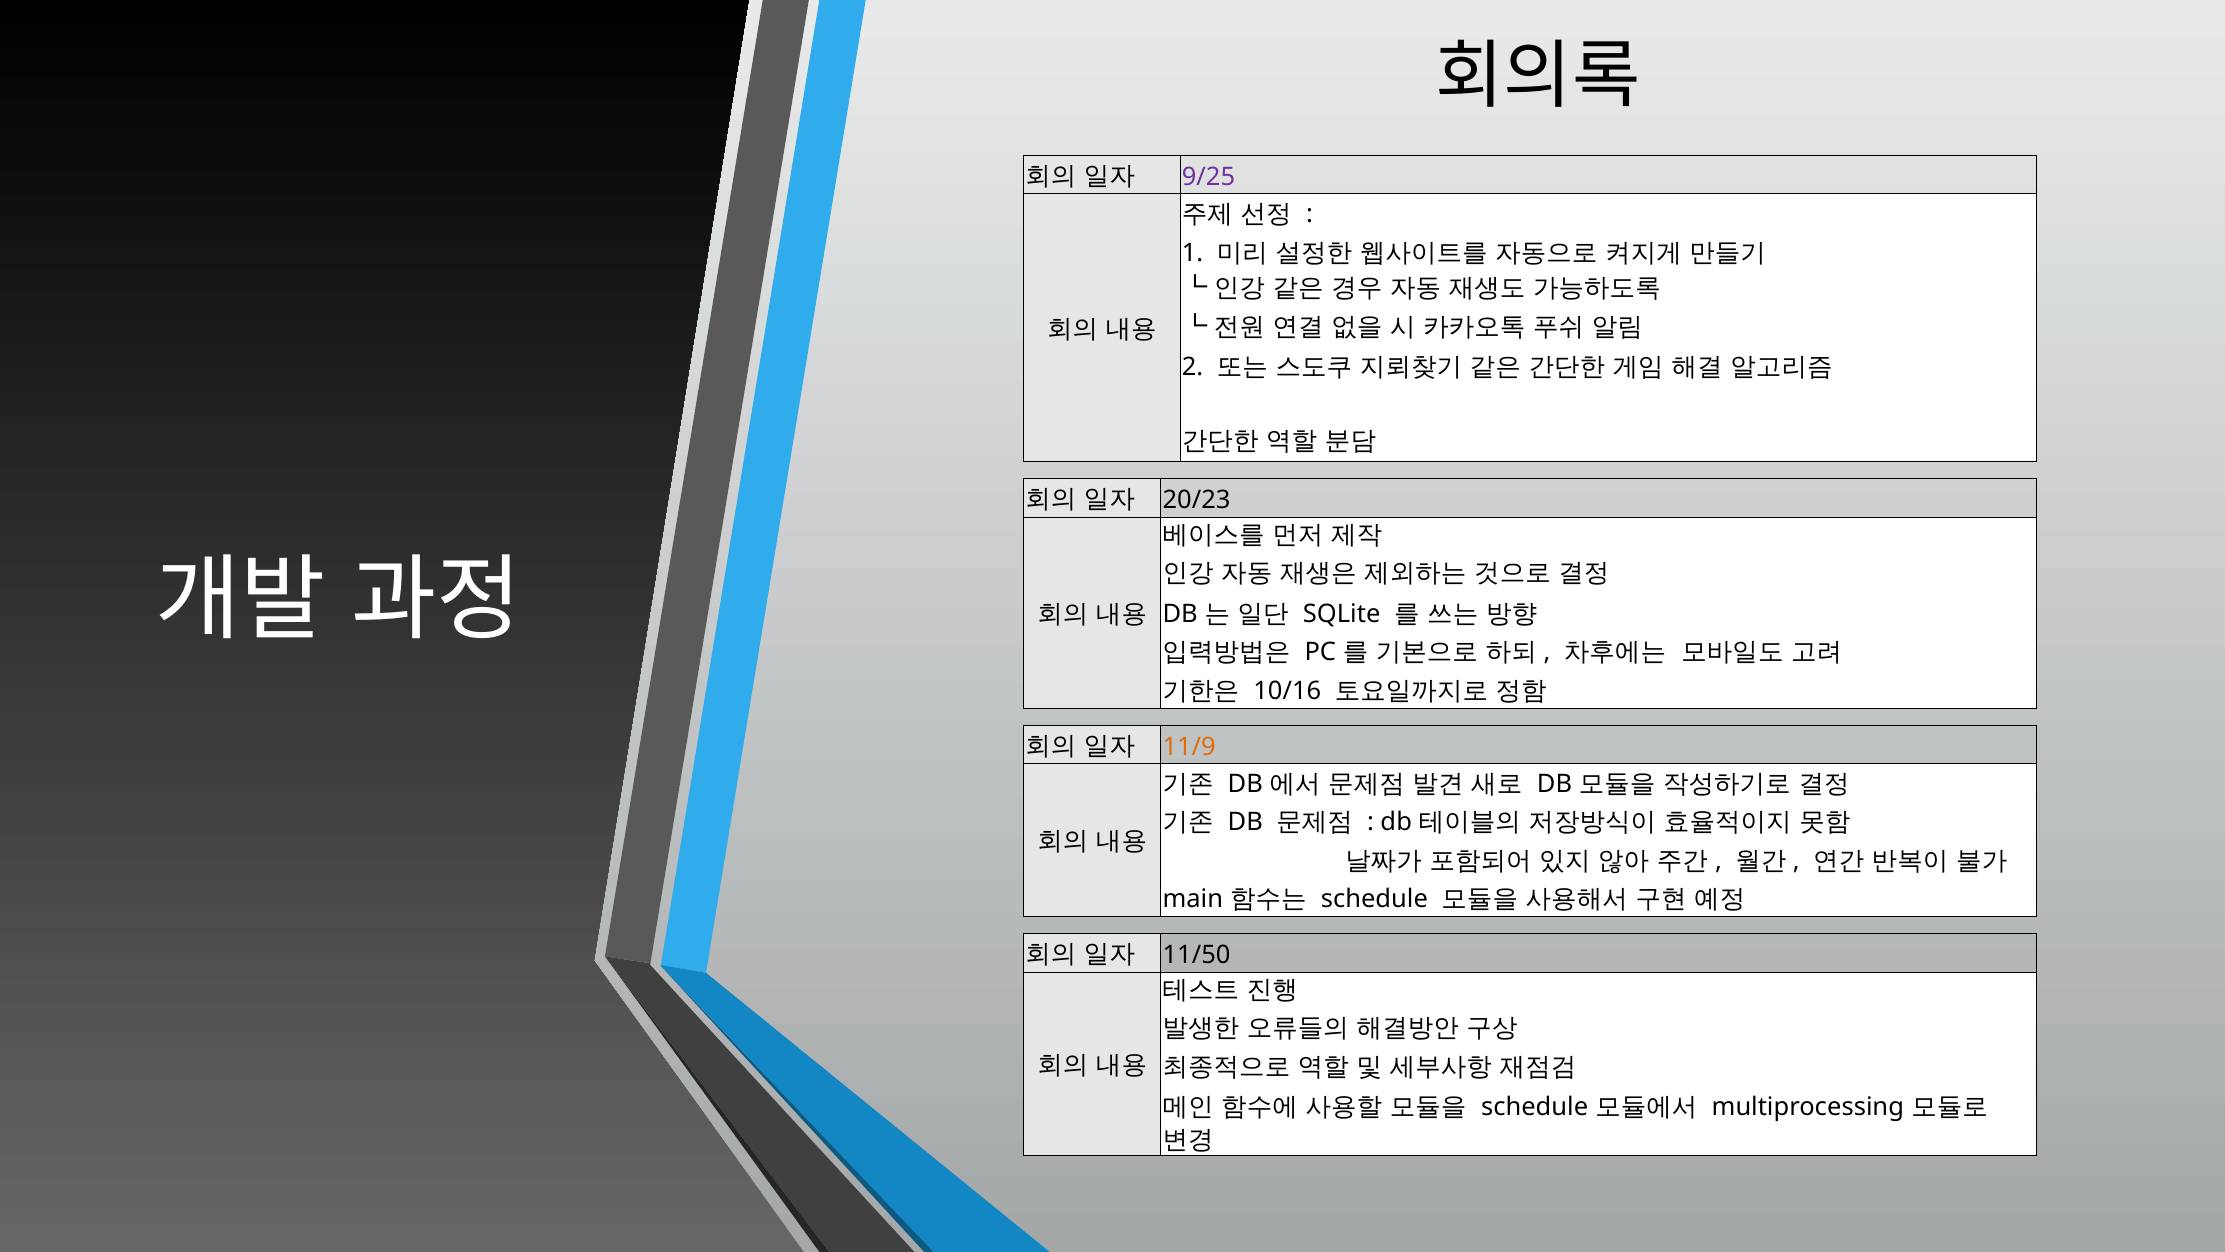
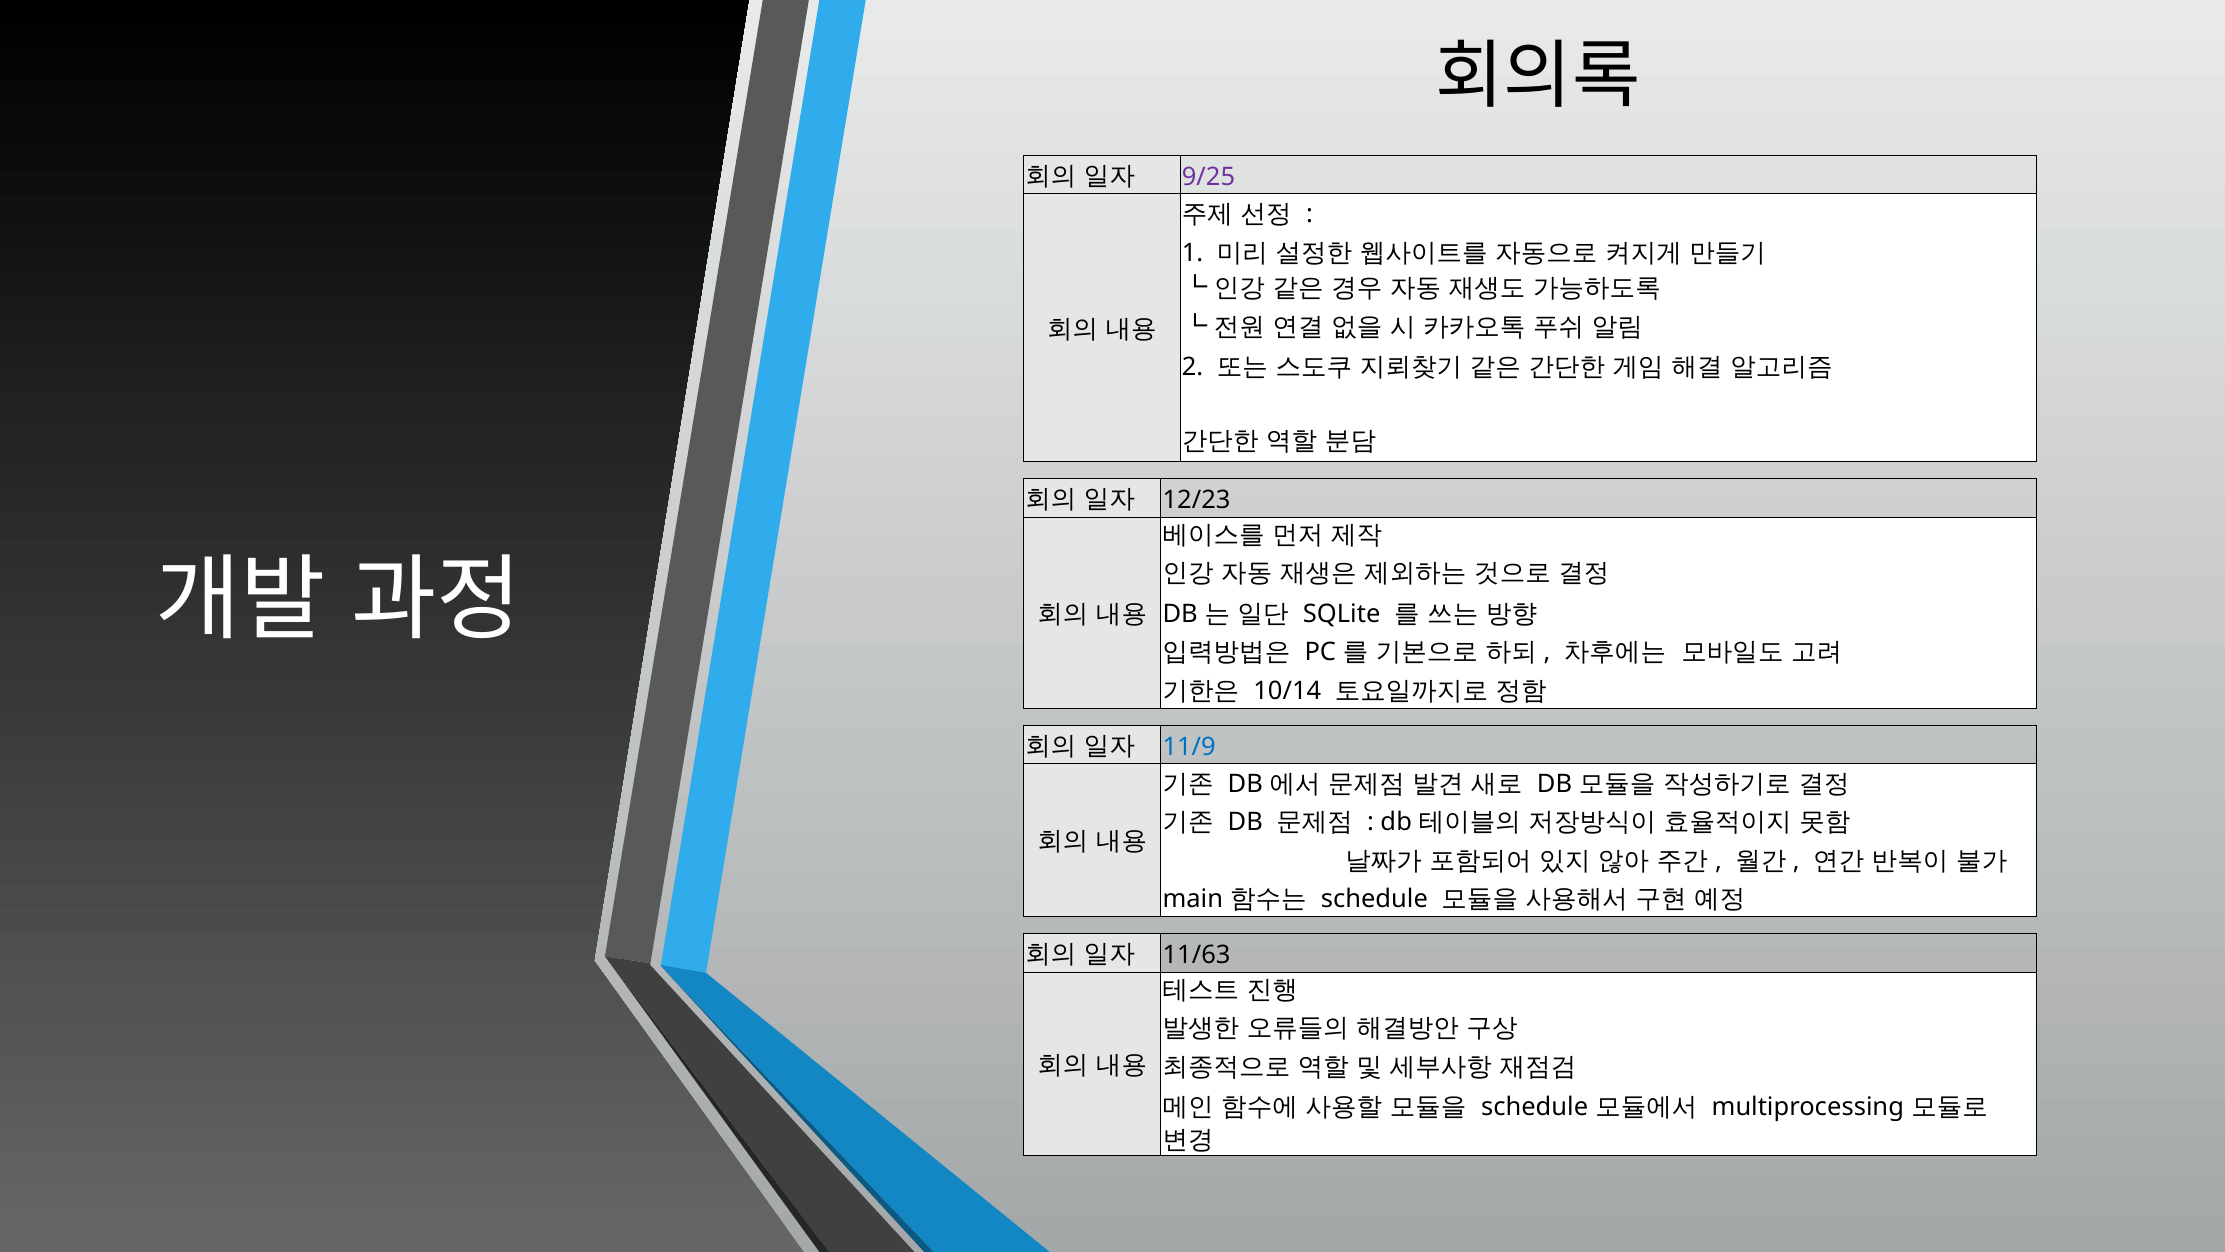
20/23: 20/23 -> 12/23 (1197, 500)
10/16: 10/16 -> 10/14 (1287, 690)
11/9 colour: orange -> blue (1189, 747)
11/50: 11/50 -> 11/63 (1197, 955)
